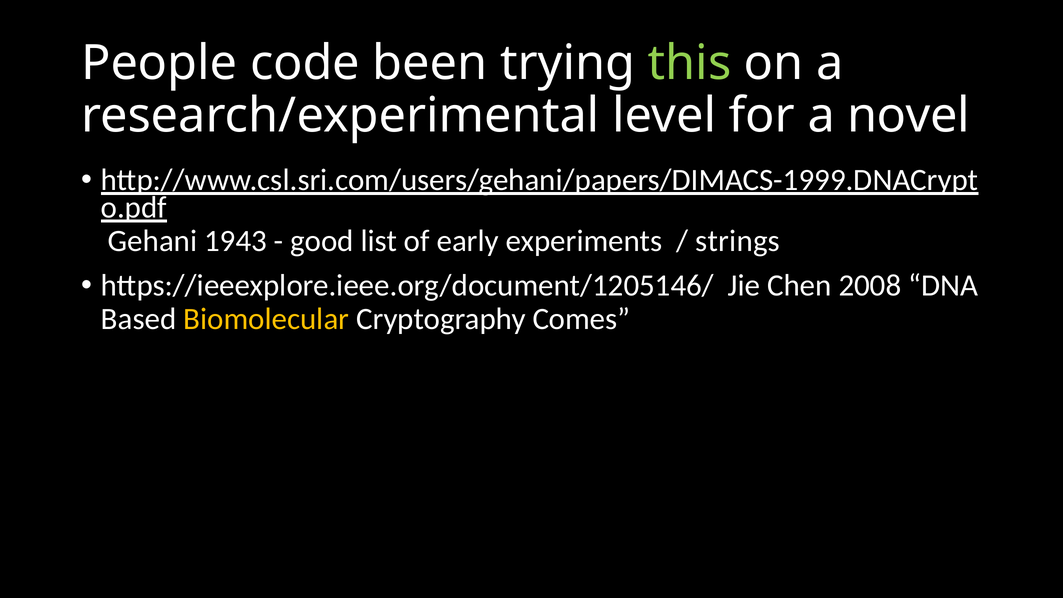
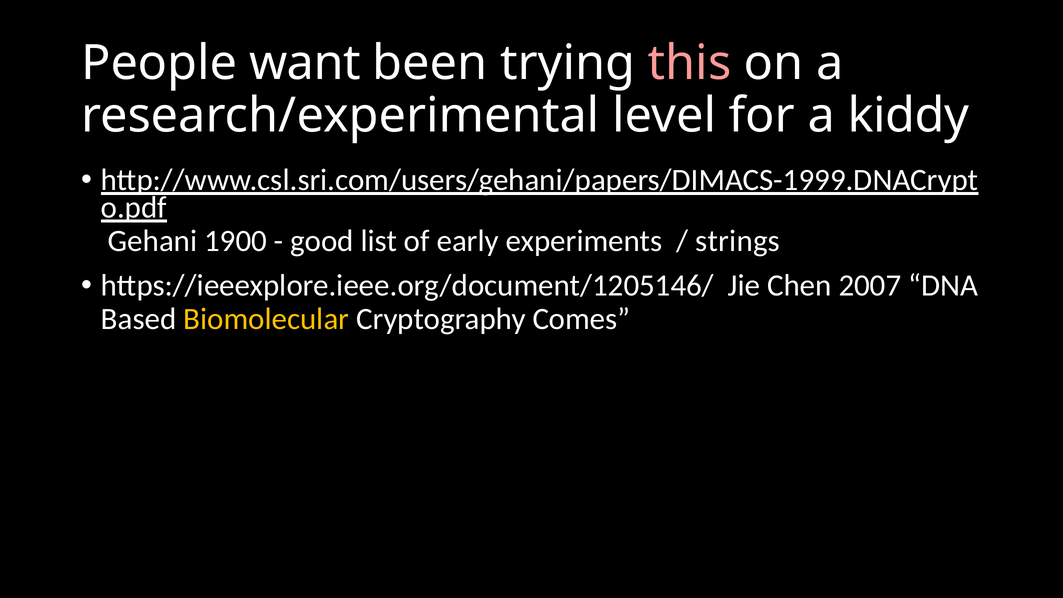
code: code -> want (305, 63)
this colour: light green -> pink (690, 63)
novel: novel -> kiddy (908, 116)
1943: 1943 -> 1900 (236, 241)
2008: 2008 -> 2007 (870, 286)
